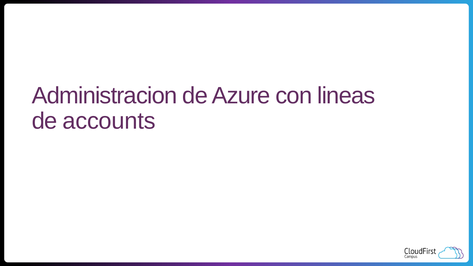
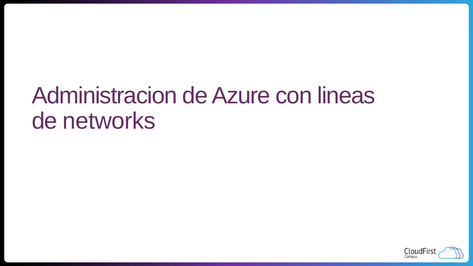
accounts: accounts -> networks (109, 121)
